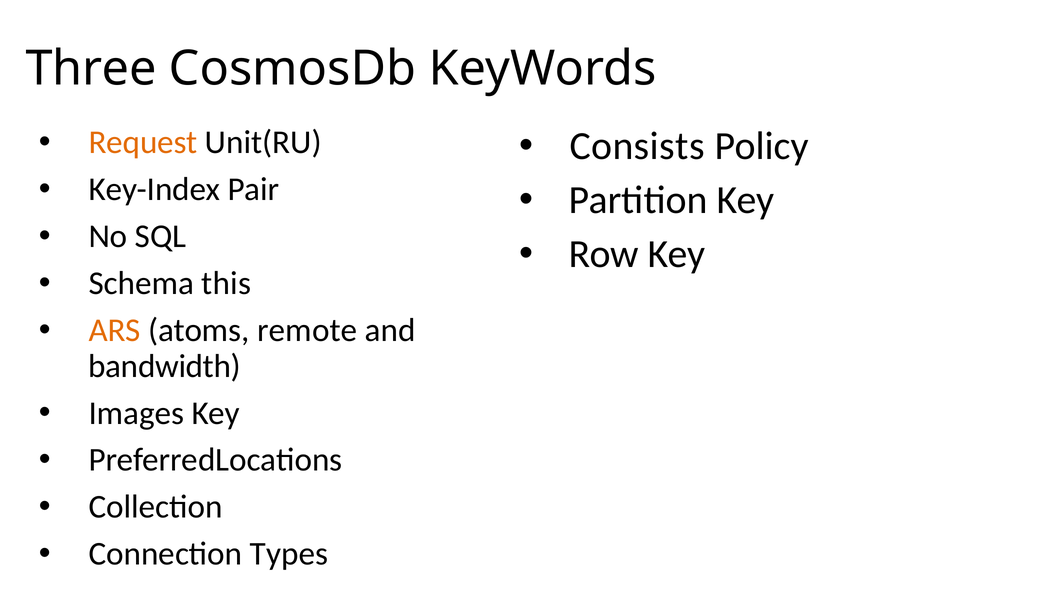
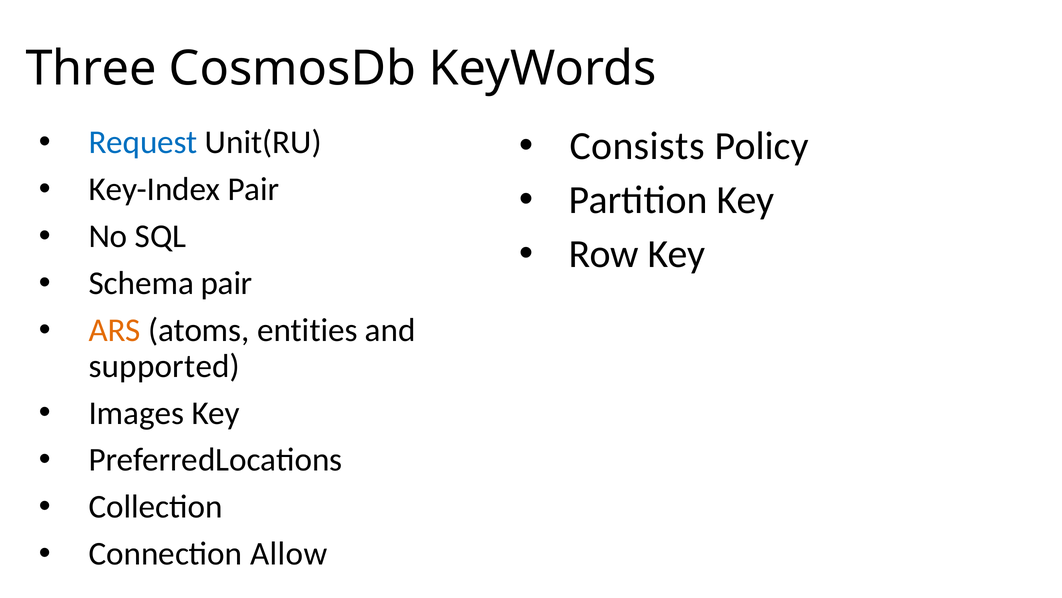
Request colour: orange -> blue (143, 142)
Schema this: this -> pair (227, 283)
remote: remote -> entities (307, 330)
bandwidth: bandwidth -> supported (164, 366)
Types: Types -> Allow (289, 553)
